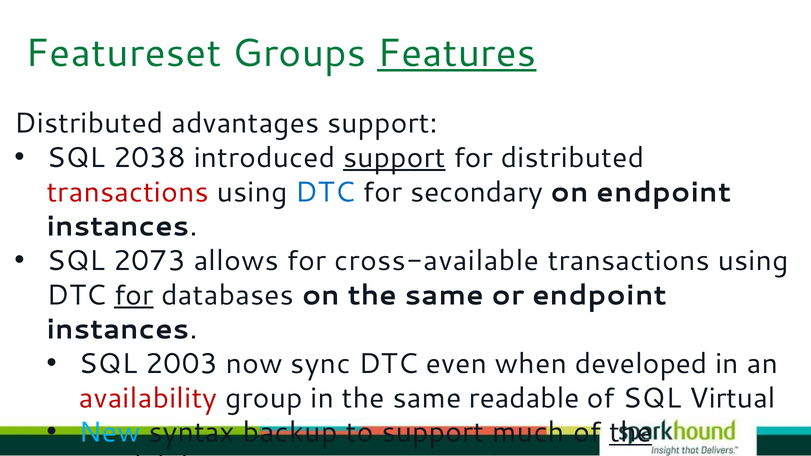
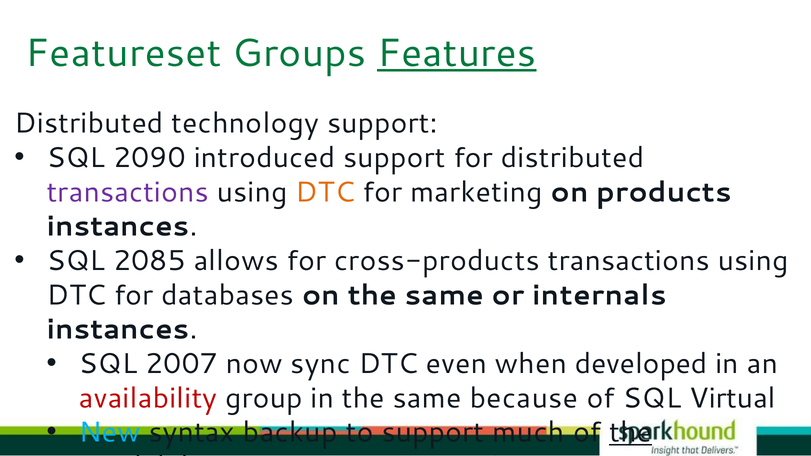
advantages: advantages -> technology (245, 124)
2038: 2038 -> 2090 (149, 158)
support underline: present -> none (394, 158)
transactions colour: red -> purple (128, 192)
DTC colour: blue -> orange (325, 192)
secondary: secondary -> marketing (476, 192)
on endpoint: endpoint -> products (664, 192)
2073: 2073 -> 2085 (149, 261)
cross-available: cross-available -> cross-products (437, 261)
for underline: present -> none (134, 295)
or endpoint: endpoint -> internals (599, 295)
2003: 2003 -> 2007 (182, 364)
readable: readable -> because (524, 398)
